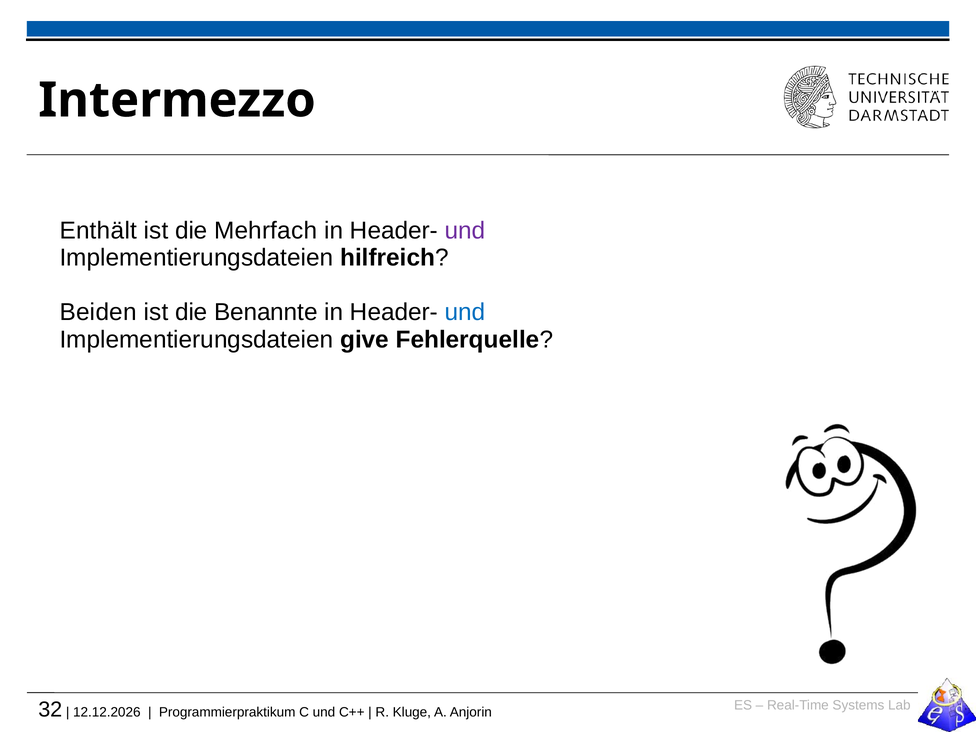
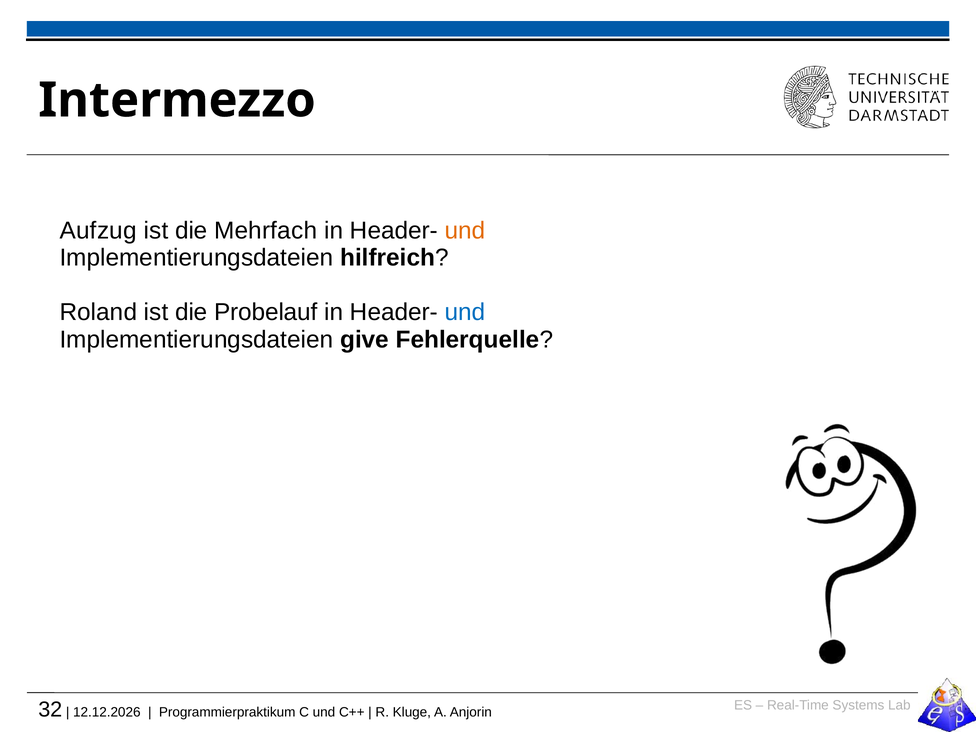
Enthält: Enthält -> Aufzug (98, 231)
und colour: purple -> orange (465, 231)
Beiden: Beiden -> Roland (98, 312)
Benannte: Benannte -> Probelauf (266, 312)
